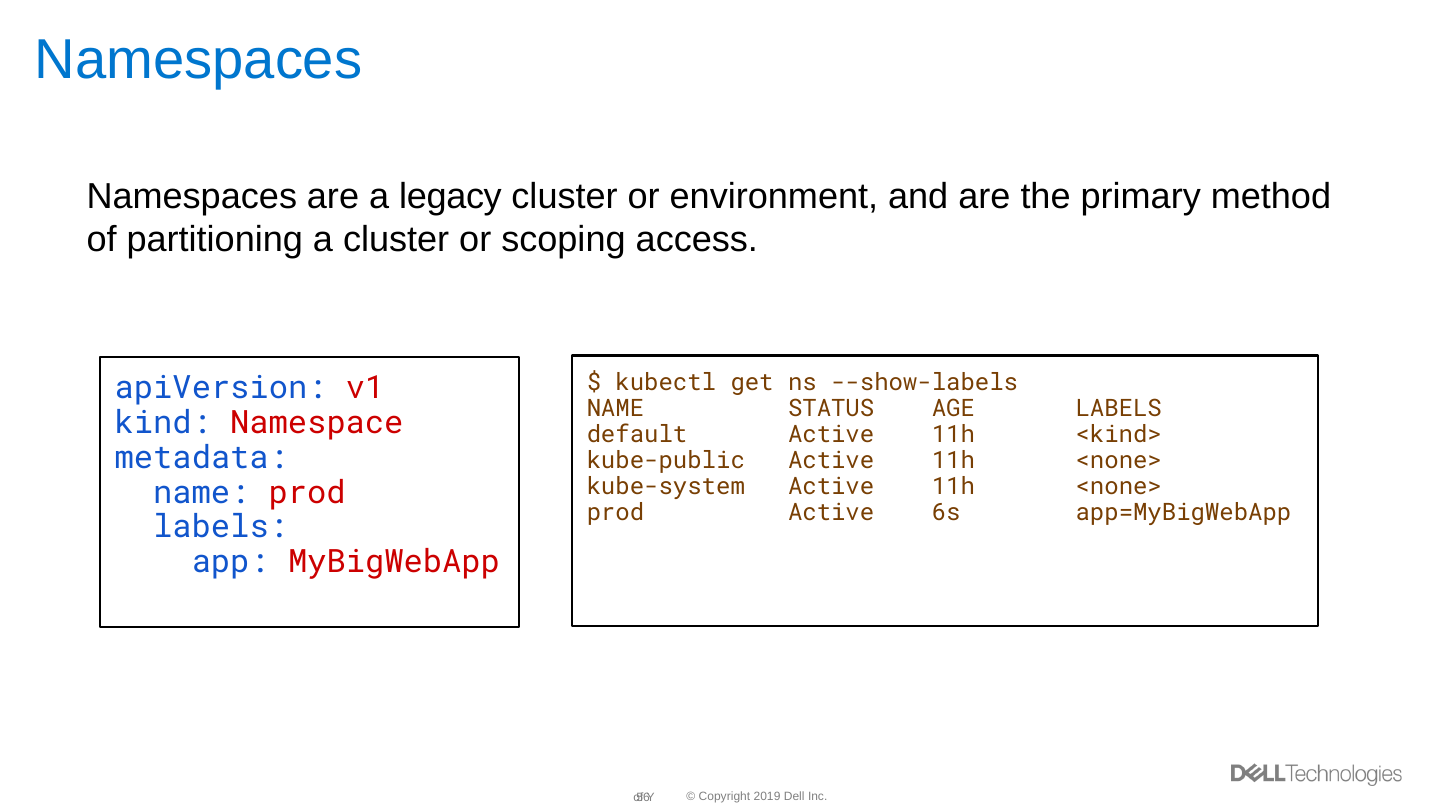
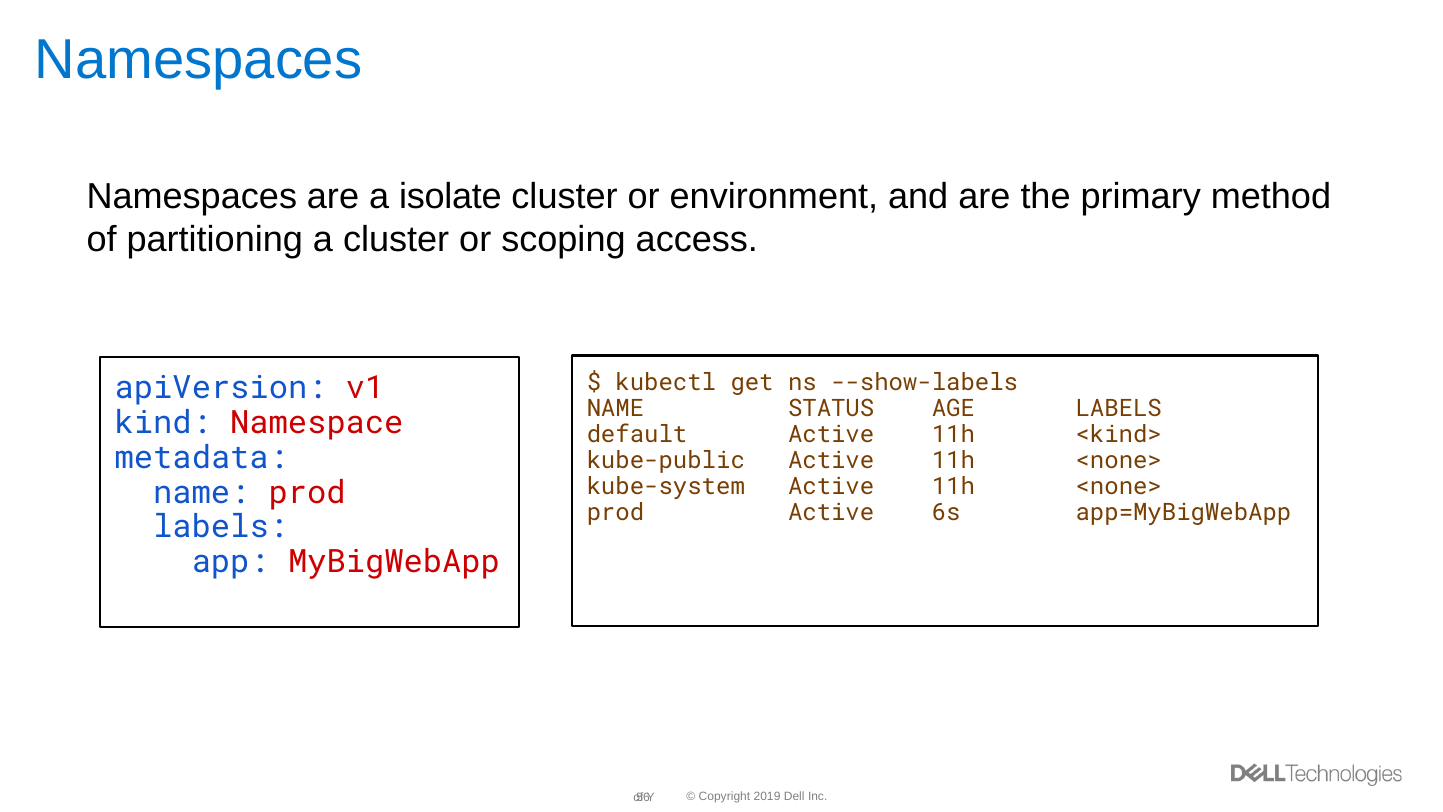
legacy: legacy -> isolate (450, 196)
